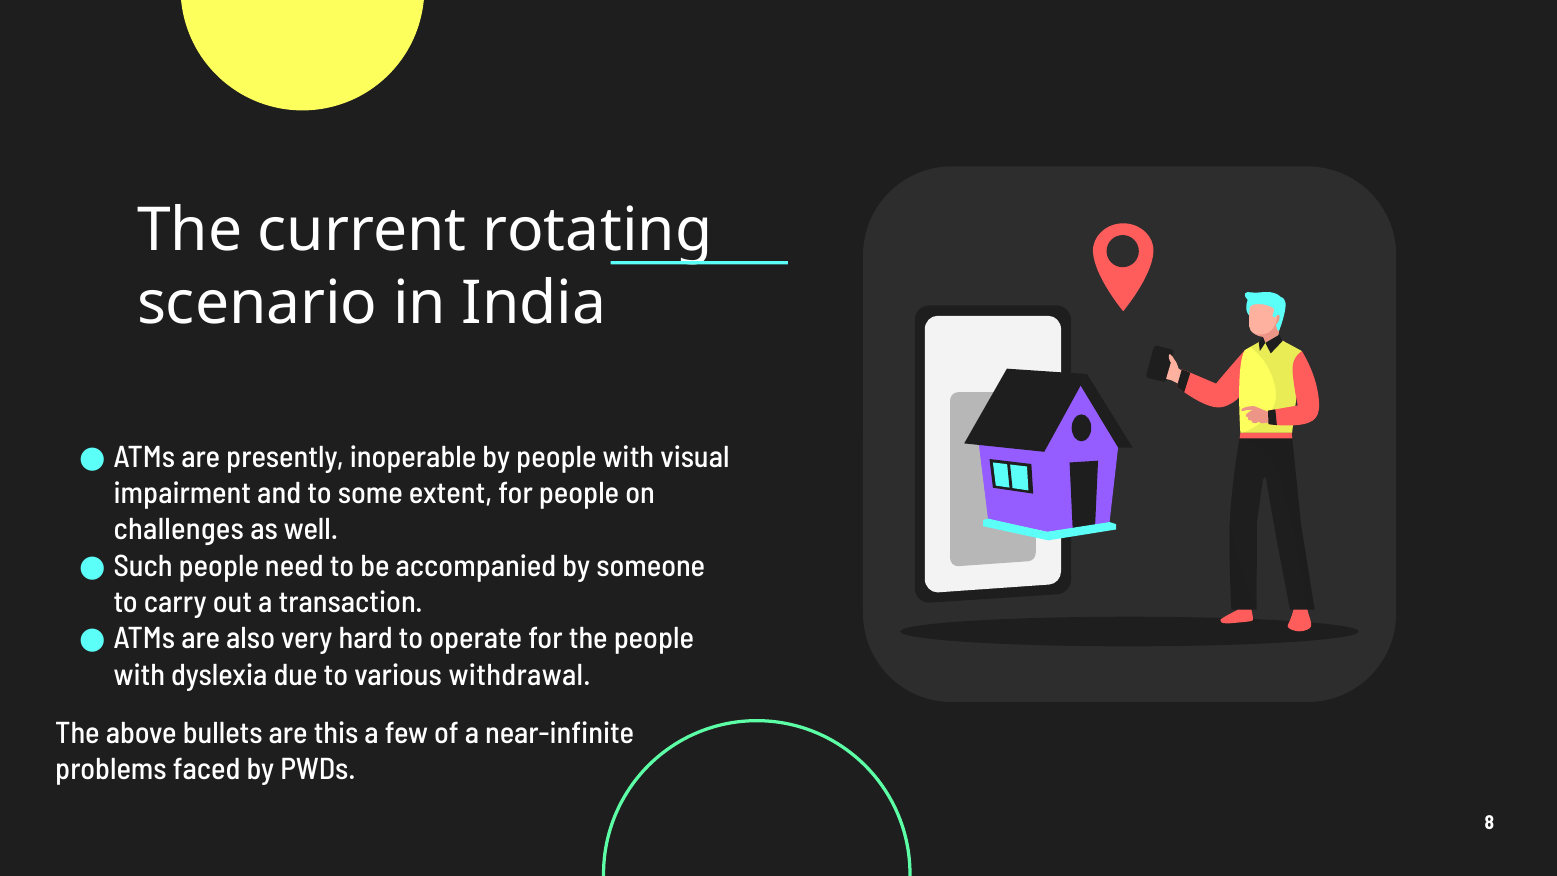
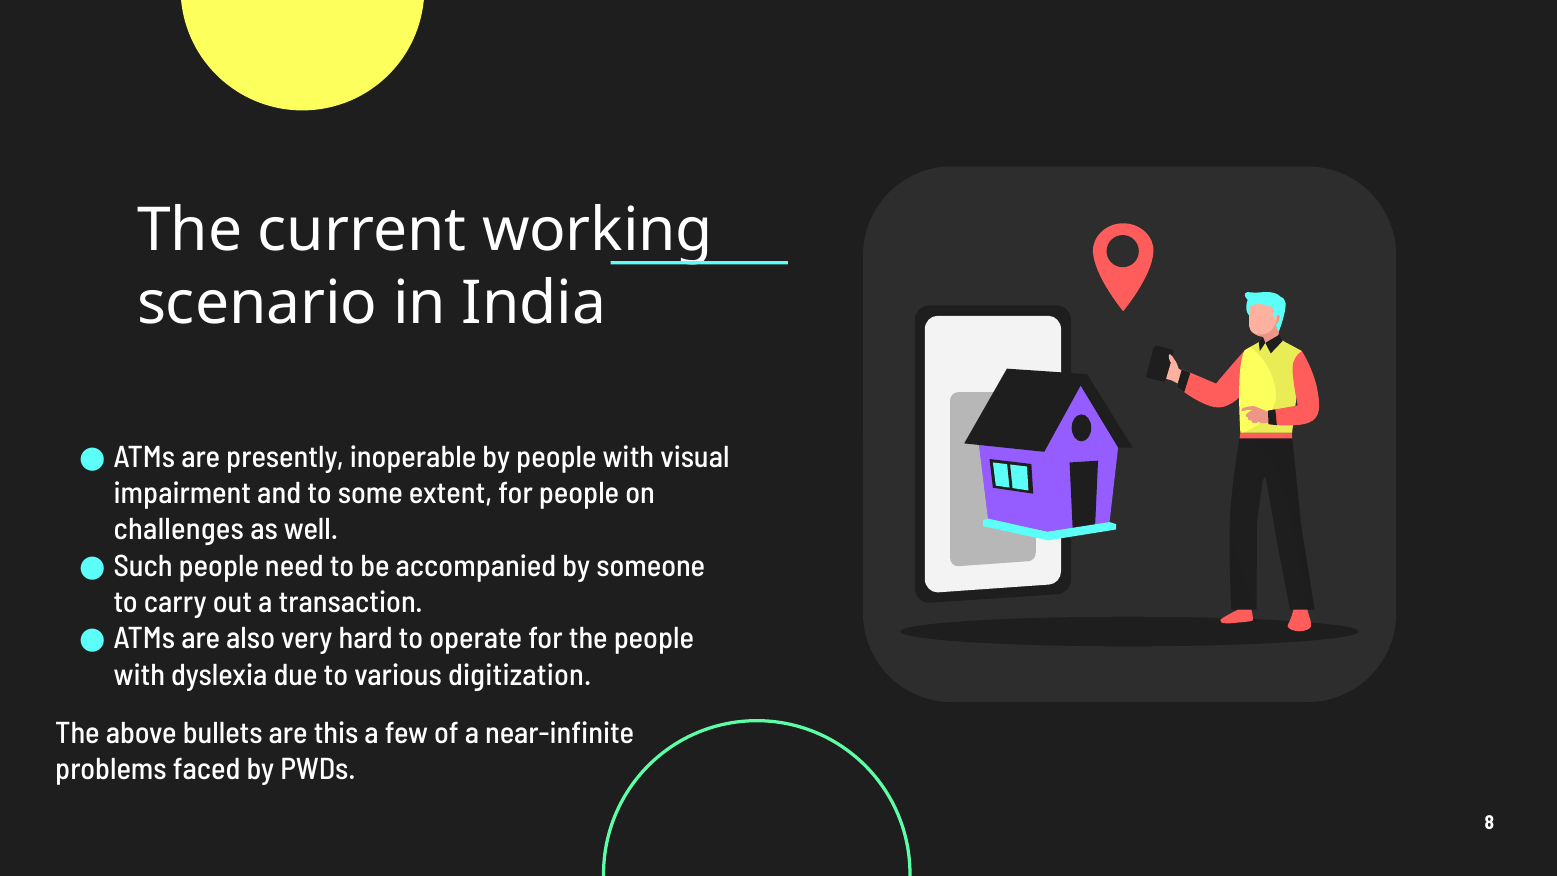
rotating: rotating -> working (598, 231)
withdrawal: withdrawal -> digitization (520, 675)
